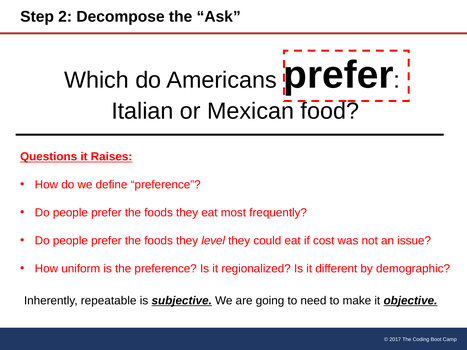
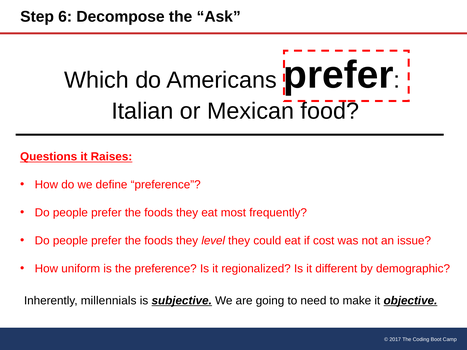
2: 2 -> 6 (65, 17)
repeatable: repeatable -> millennials (109, 301)
